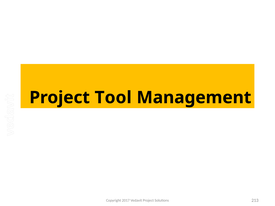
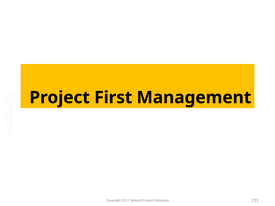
Tool: Tool -> First (113, 98)
